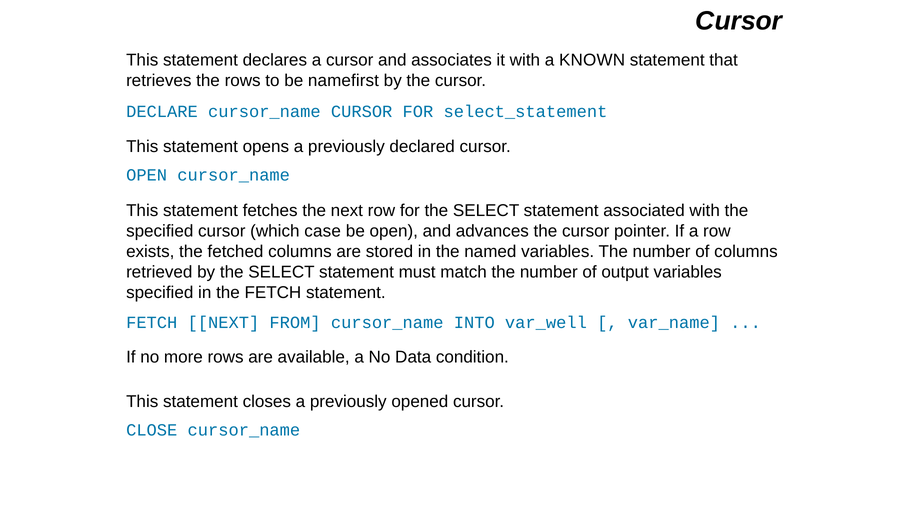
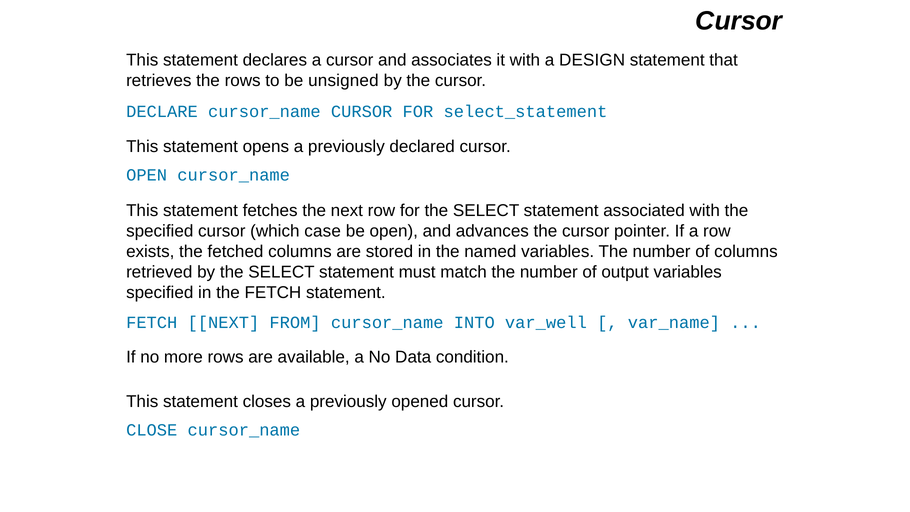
KNOWN: KNOWN -> DESIGN (592, 60)
namefirst: namefirst -> unsigned (343, 81)
